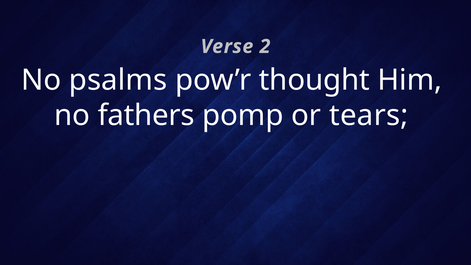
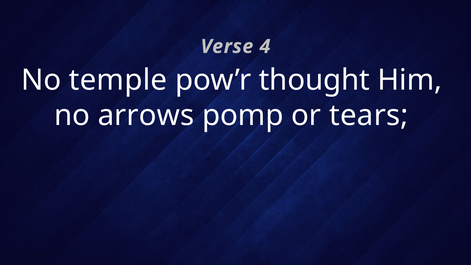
2: 2 -> 4 (265, 46)
psalms: psalms -> temple (118, 80)
fathers: fathers -> arrows (146, 115)
